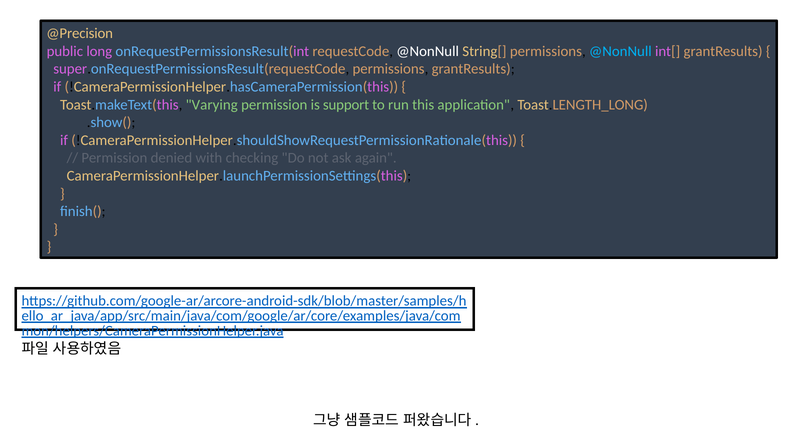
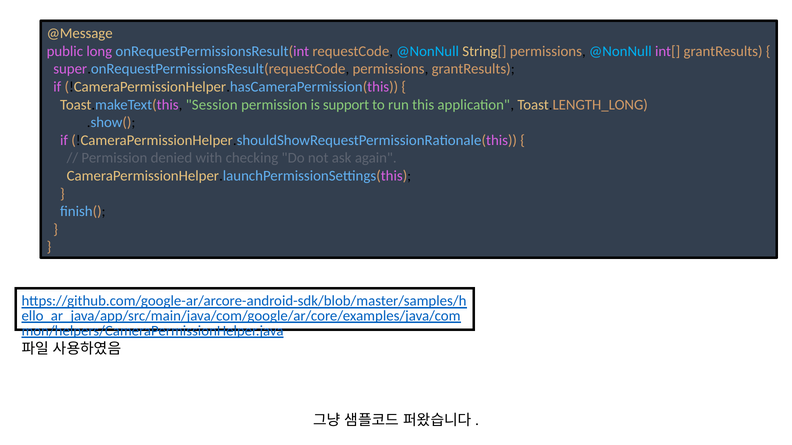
@Precision: @Precision -> @Message (80, 33)
@NonNull colour: white -> light blue (428, 51)
Varying: Varying -> Session (212, 105)
